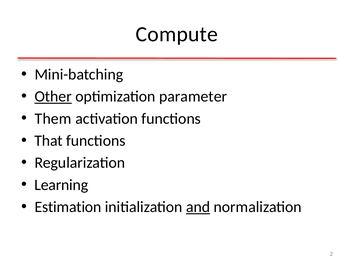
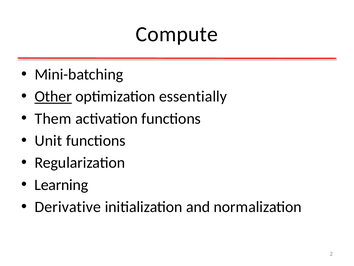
parameter: parameter -> essentially (193, 96)
That: That -> Unit (48, 140)
Estimation: Estimation -> Derivative (68, 207)
and underline: present -> none (198, 207)
